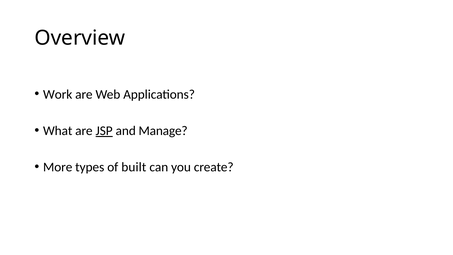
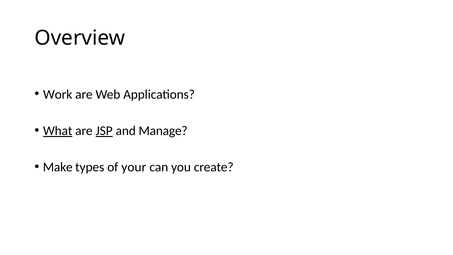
What underline: none -> present (58, 131)
More: More -> Make (58, 167)
built: built -> your (134, 167)
